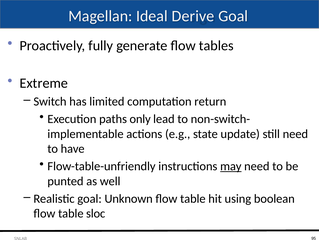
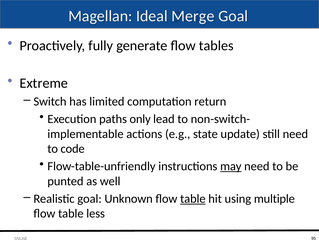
Derive: Derive -> Merge (193, 16)
have: have -> code (73, 148)
table underline: none -> present (193, 198)
boolean: boolean -> multiple (274, 198)
sloc: sloc -> less (96, 213)
